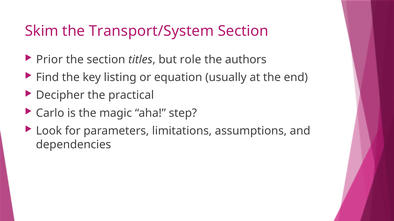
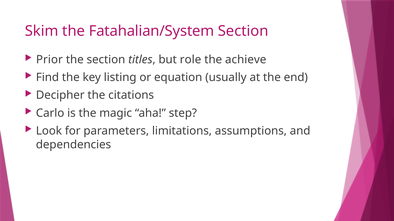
Transport/System: Transport/System -> Fatahalian/System (152, 31)
authors: authors -> achieve (246, 60)
practical: practical -> citations (131, 95)
